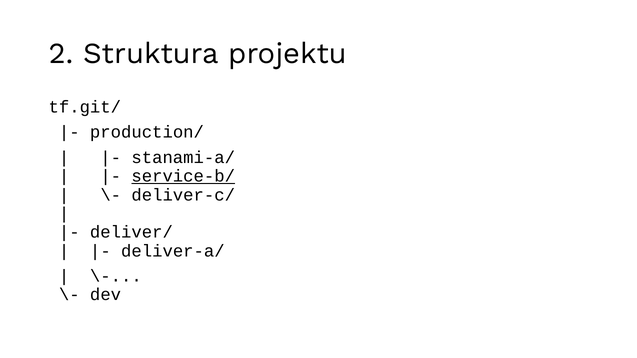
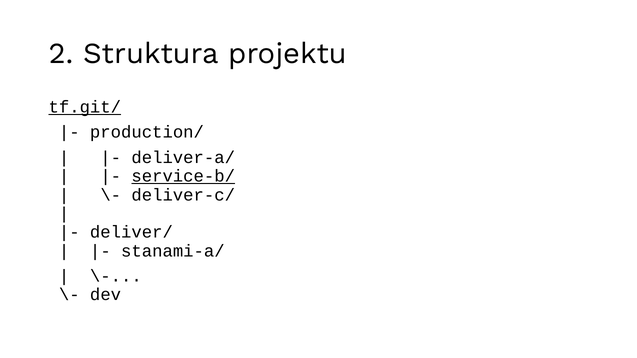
tf.git/ underline: none -> present (85, 107)
stanami-a/: stanami-a/ -> deliver-a/ (183, 158)
deliver-a/: deliver-a/ -> stanami-a/ (173, 251)
